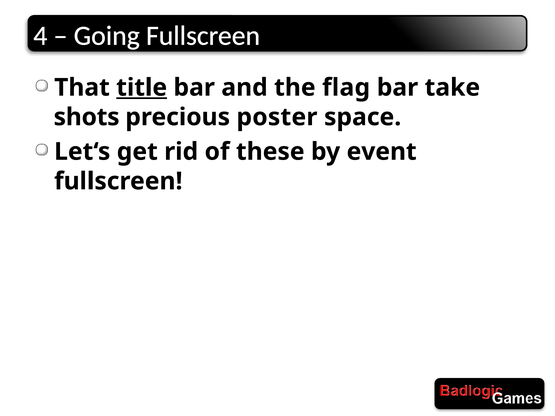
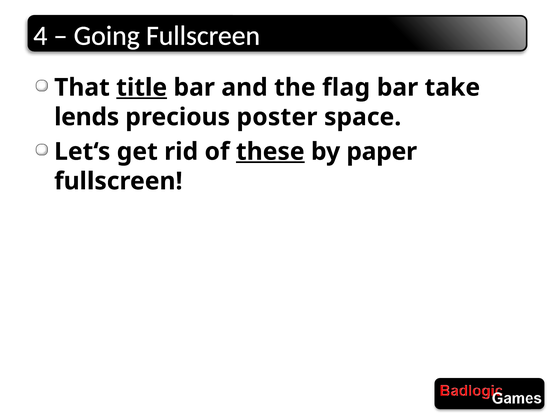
shots: shots -> lends (87, 117)
these underline: none -> present (270, 152)
event: event -> paper (382, 152)
